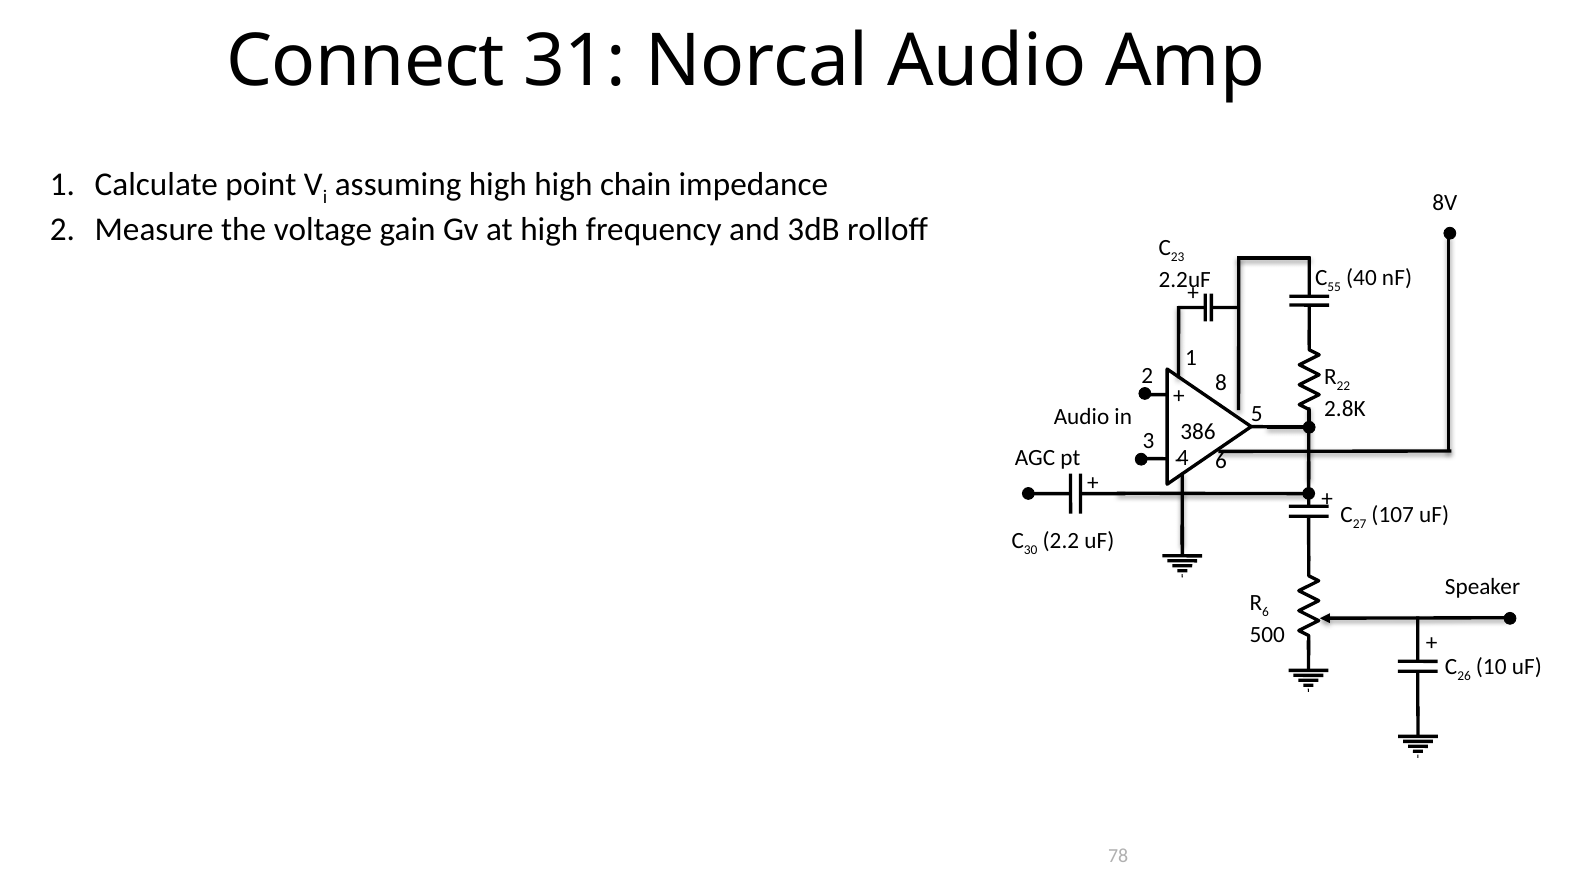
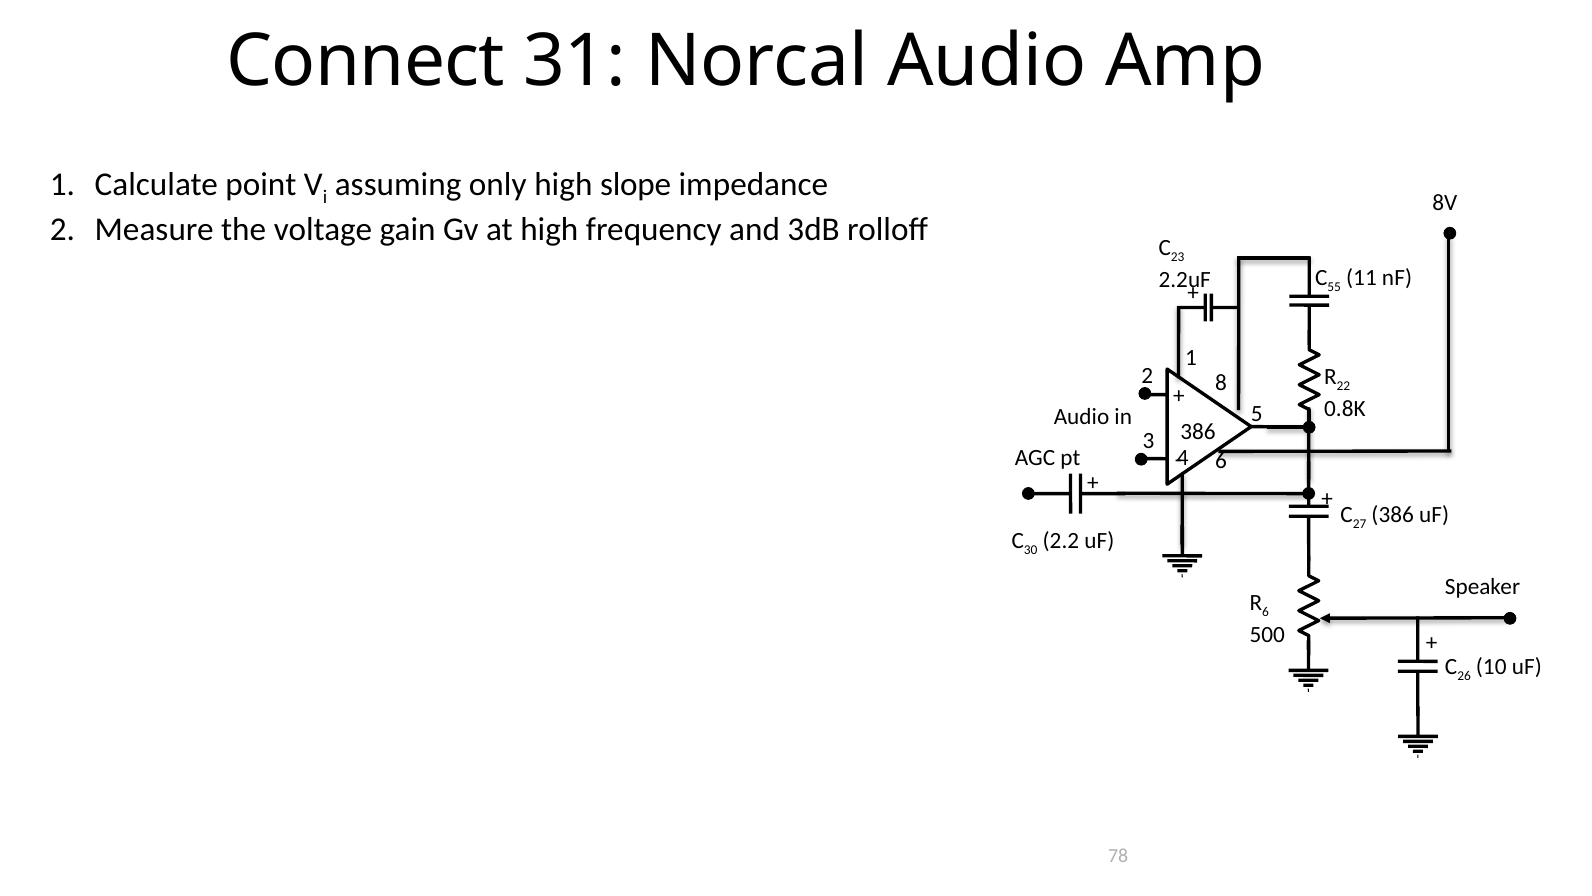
assuming high: high -> only (498, 184)
chain: chain -> slope (636, 184)
40: 40 -> 11 (1361, 278)
2.8K: 2.8K -> 0.8K (1345, 409)
107: 107 -> 386 (1393, 515)
